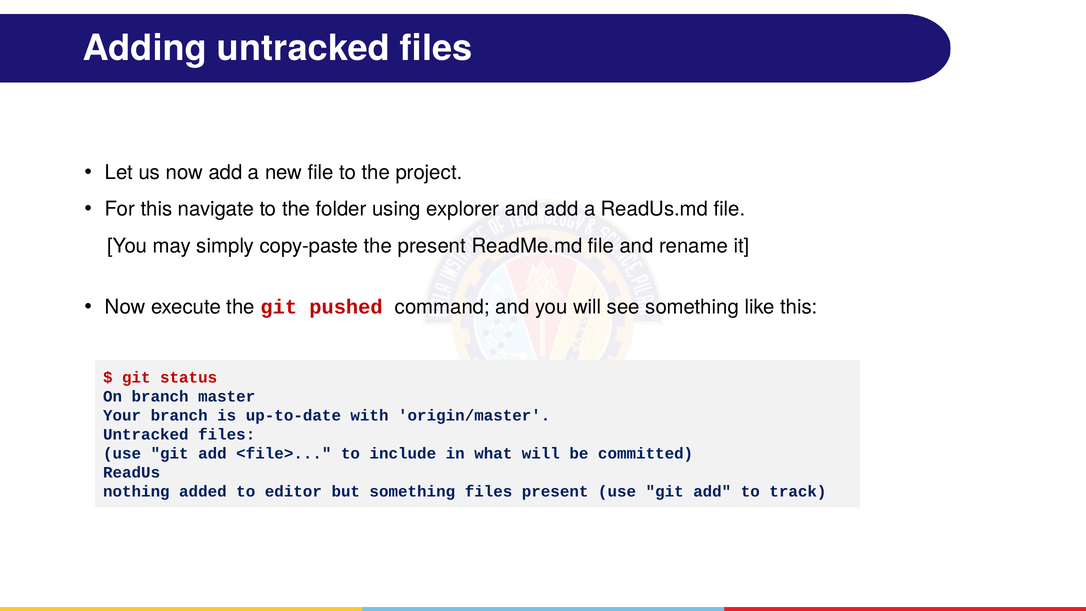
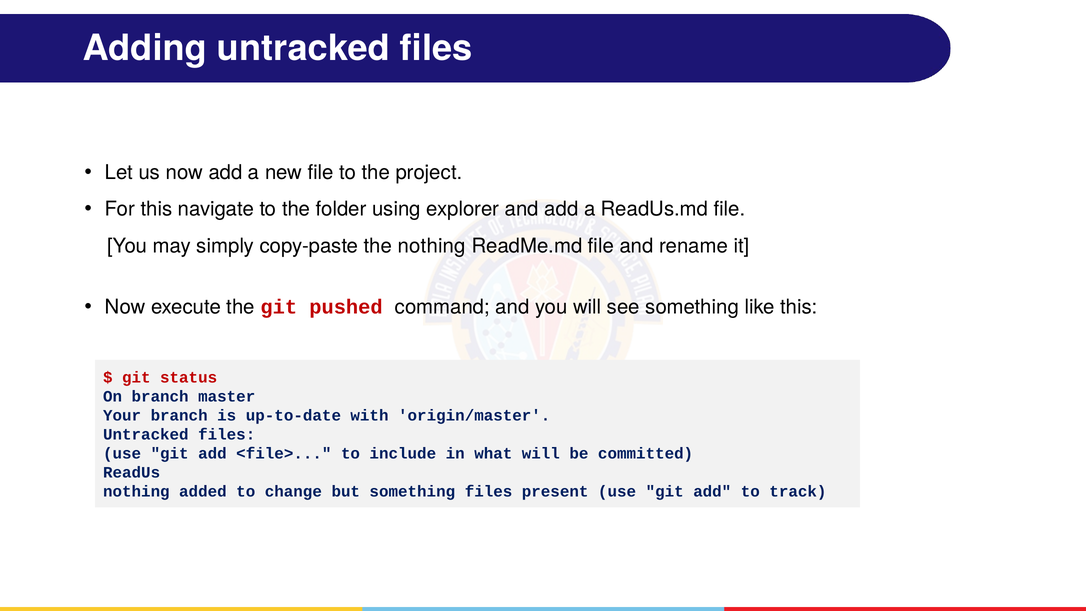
the present: present -> nothing (432, 246)
editor: editor -> change (293, 492)
